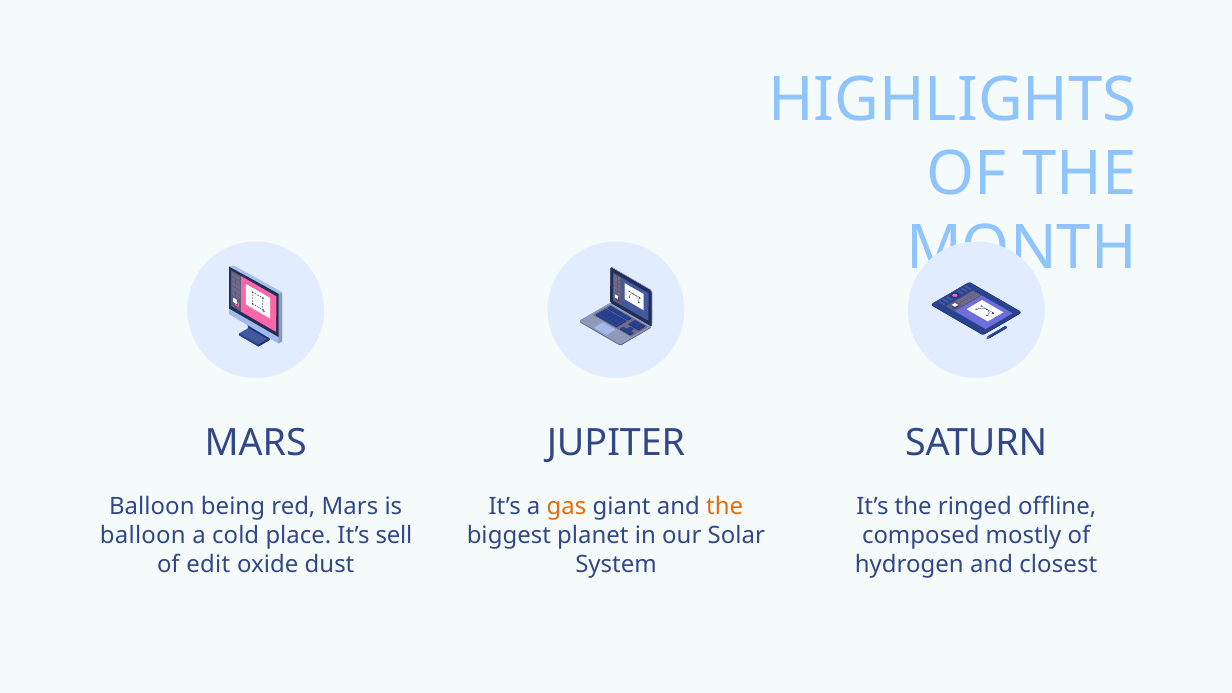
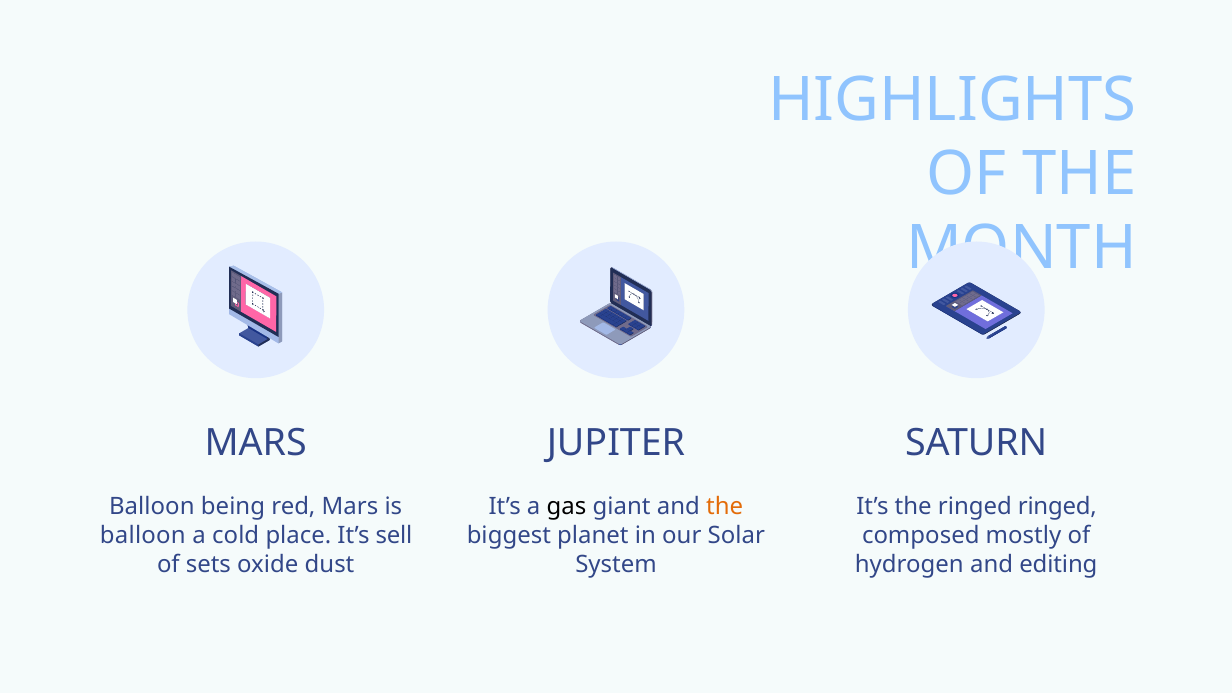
gas colour: orange -> black (567, 507)
ringed offline: offline -> ringed (1057, 507)
edit: edit -> sets (208, 565)
closest: closest -> editing (1058, 565)
